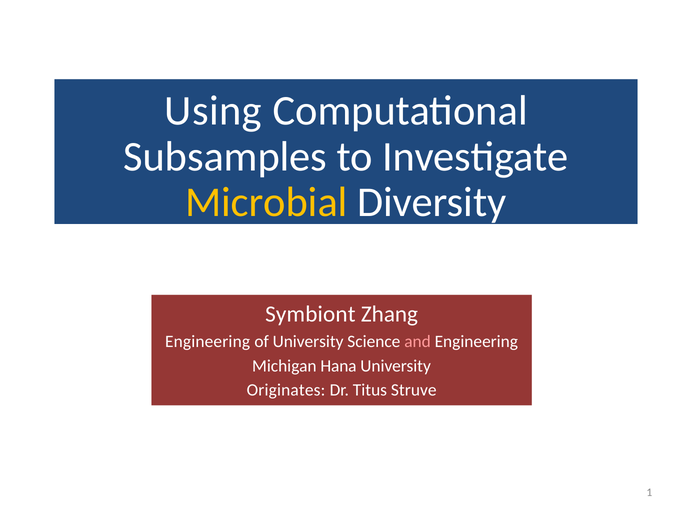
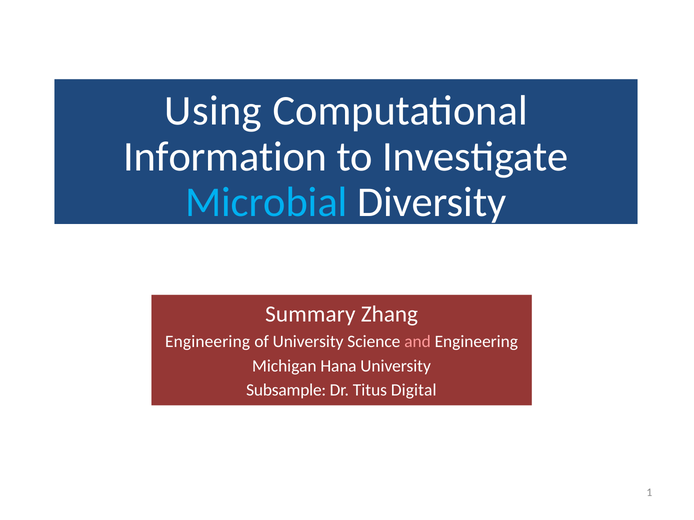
Subsamples: Subsamples -> Information (225, 157)
Microbial colour: yellow -> light blue (266, 203)
Symbiont: Symbiont -> Summary (310, 315)
Originates: Originates -> Subsample (286, 391)
Struve: Struve -> Digital (414, 391)
